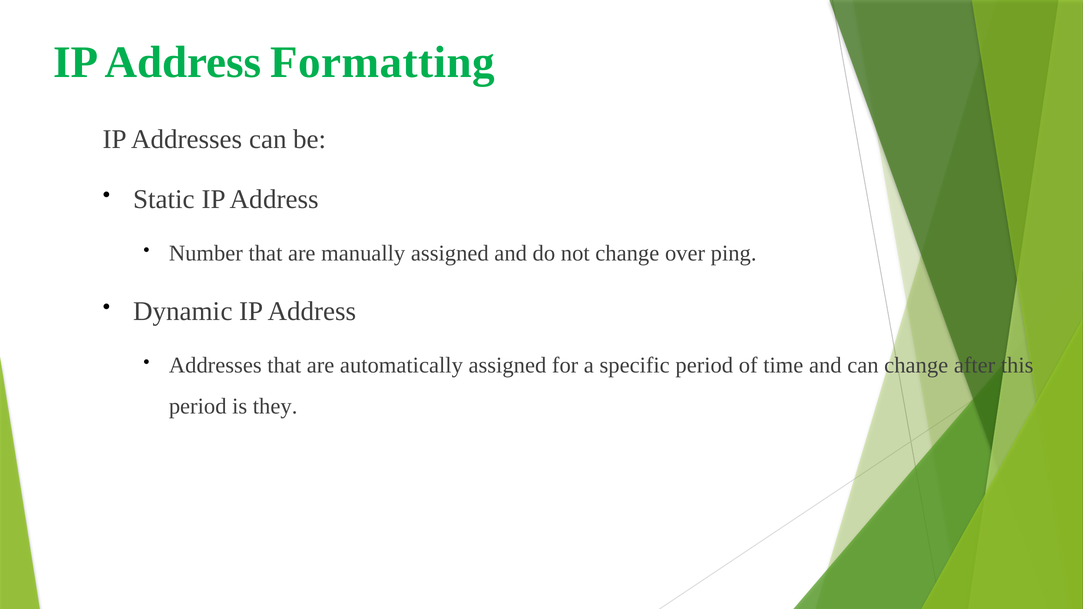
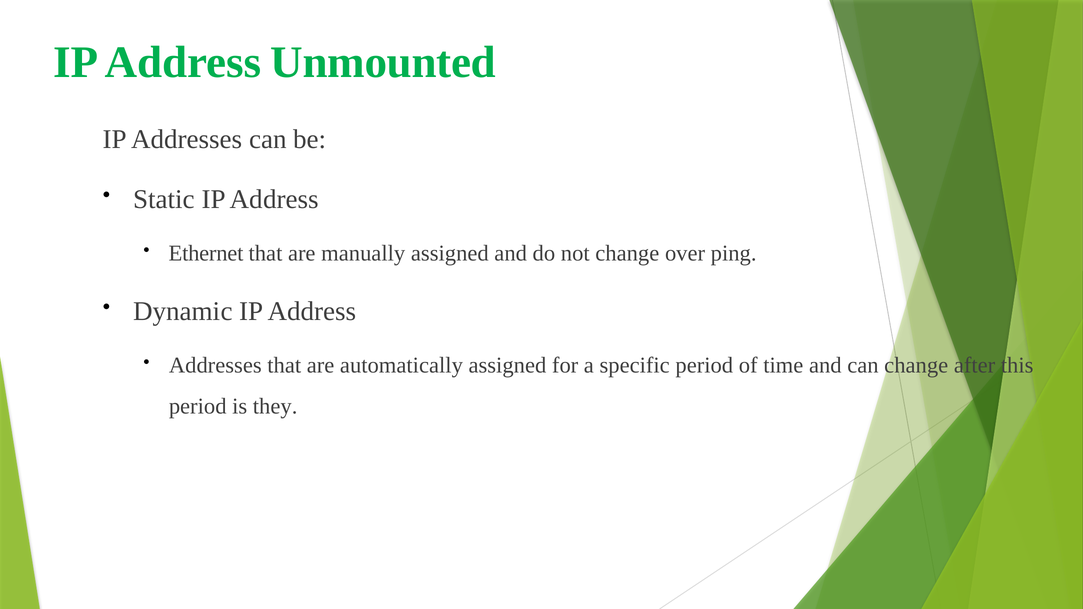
Formatting: Formatting -> Unmounted (383, 62)
Number: Number -> Ethernet (206, 254)
